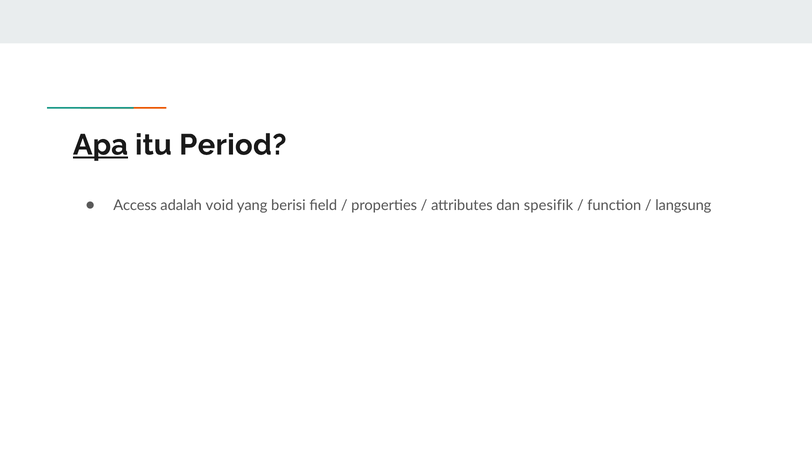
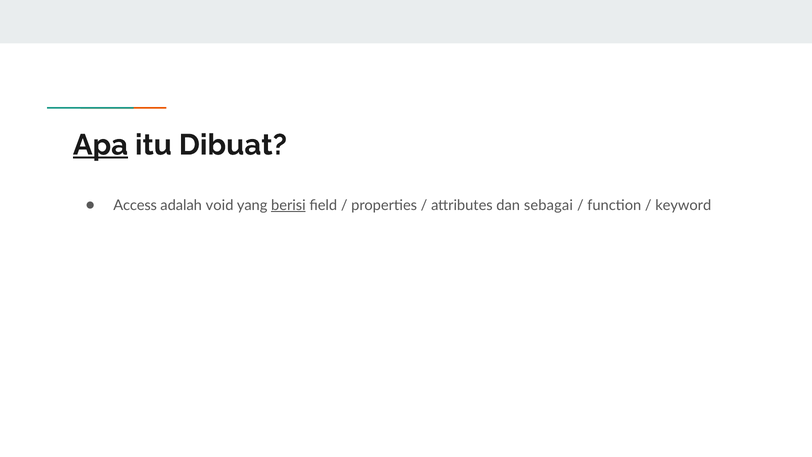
Period: Period -> Dibuat (233, 145)
berisi underline: none -> present (288, 205)
spesifik: spesifik -> sebagai (548, 205)
langsung: langsung -> keyword (683, 205)
